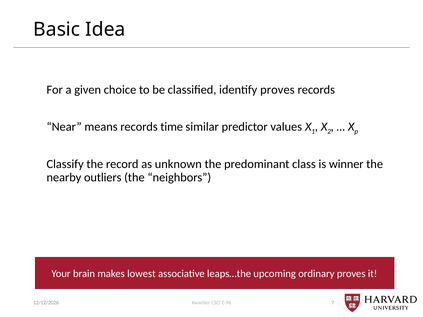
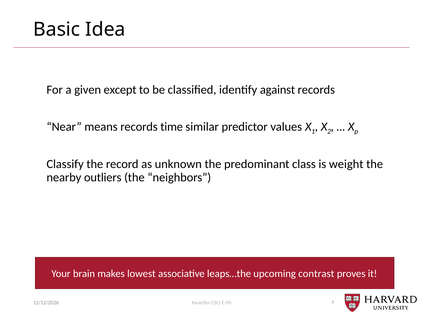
choice: choice -> except (120, 90)
identify proves: proves -> against (278, 90)
winner: winner -> weight (346, 164)
ordinary: ordinary -> contrast (316, 274)
